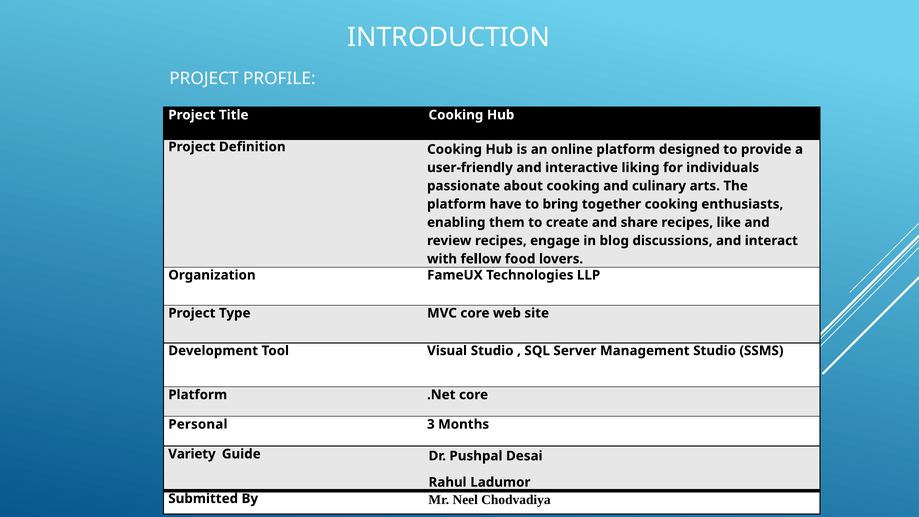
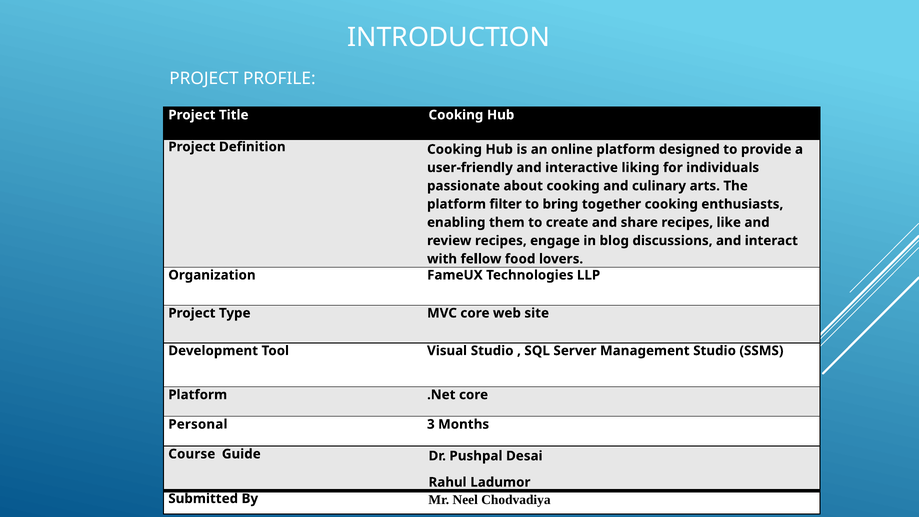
have: have -> filter (506, 204)
Variety: Variety -> Course (192, 454)
